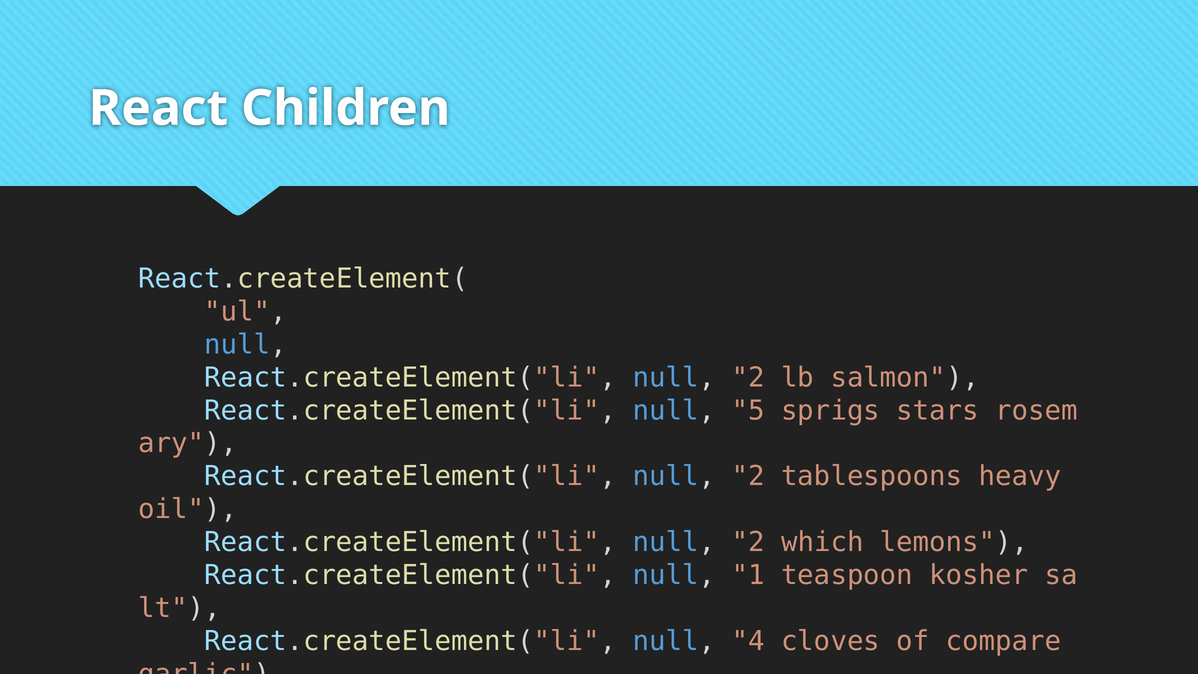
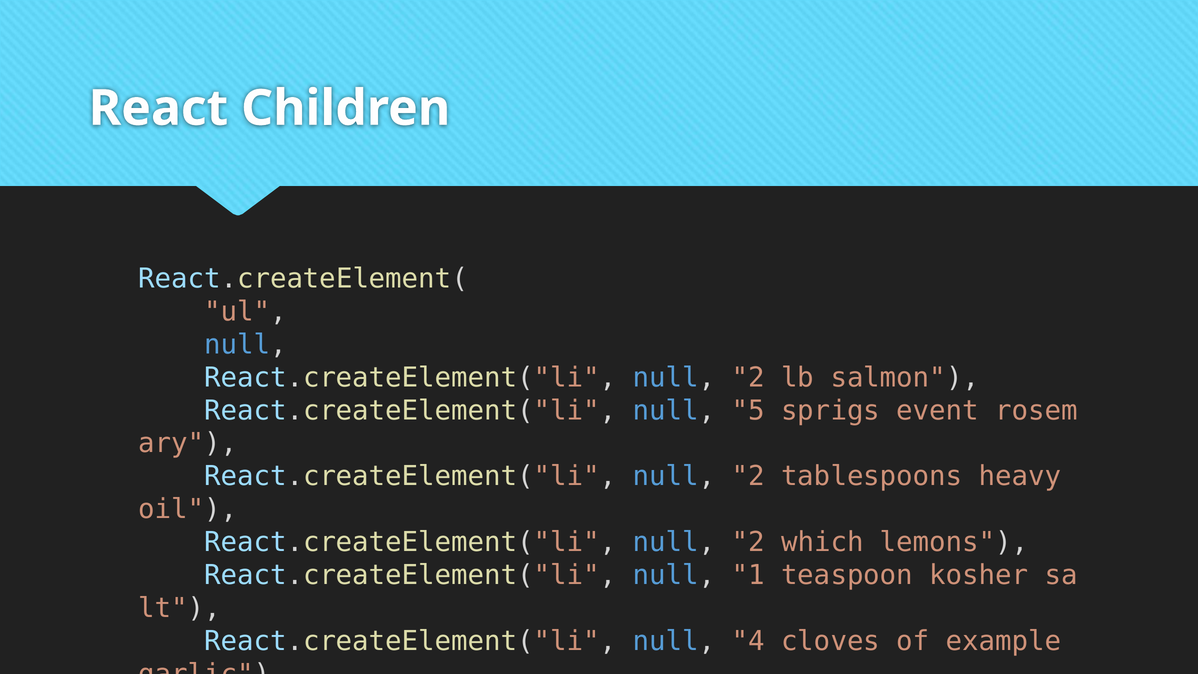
stars: stars -> event (938, 410)
compare: compare -> example (1004, 641)
